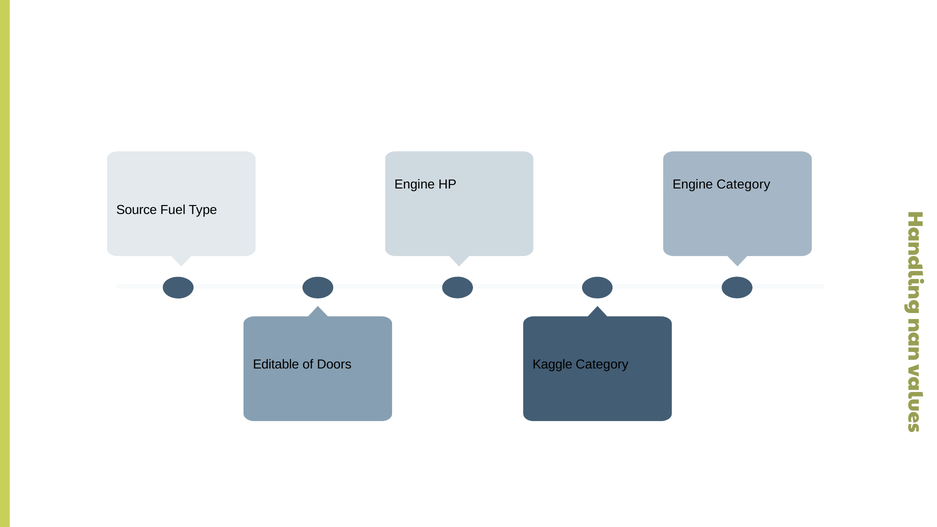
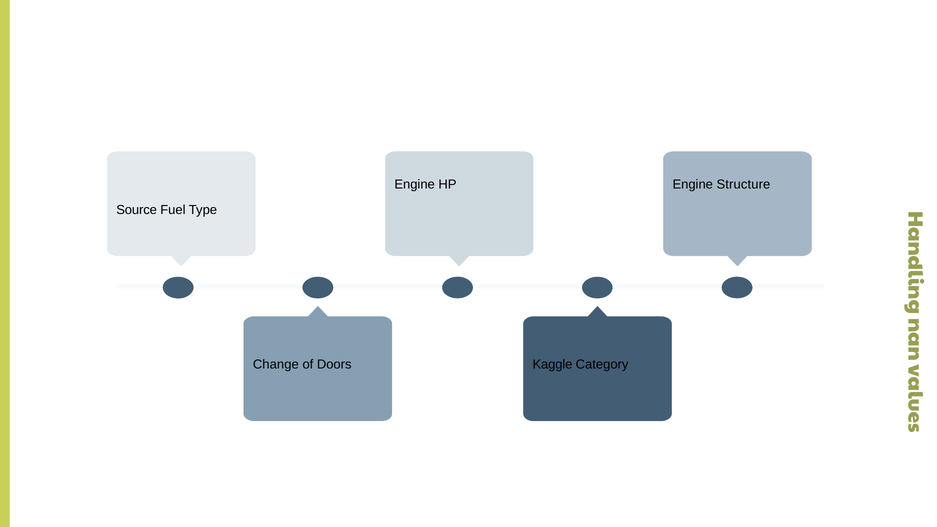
Engine Category: Category -> Structure (743, 184)
Editable: Editable -> Change (276, 365)
